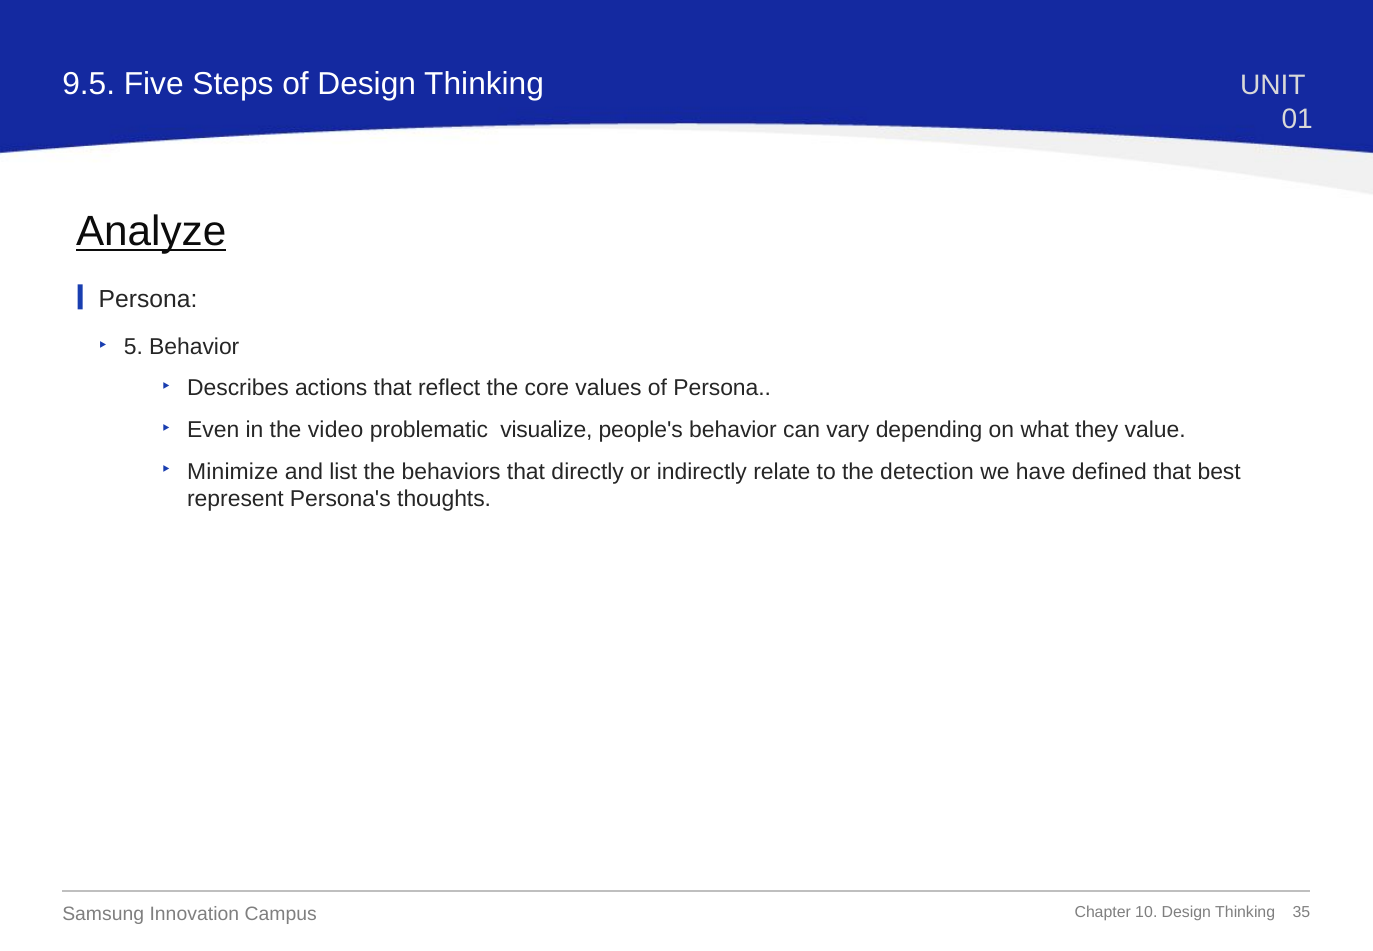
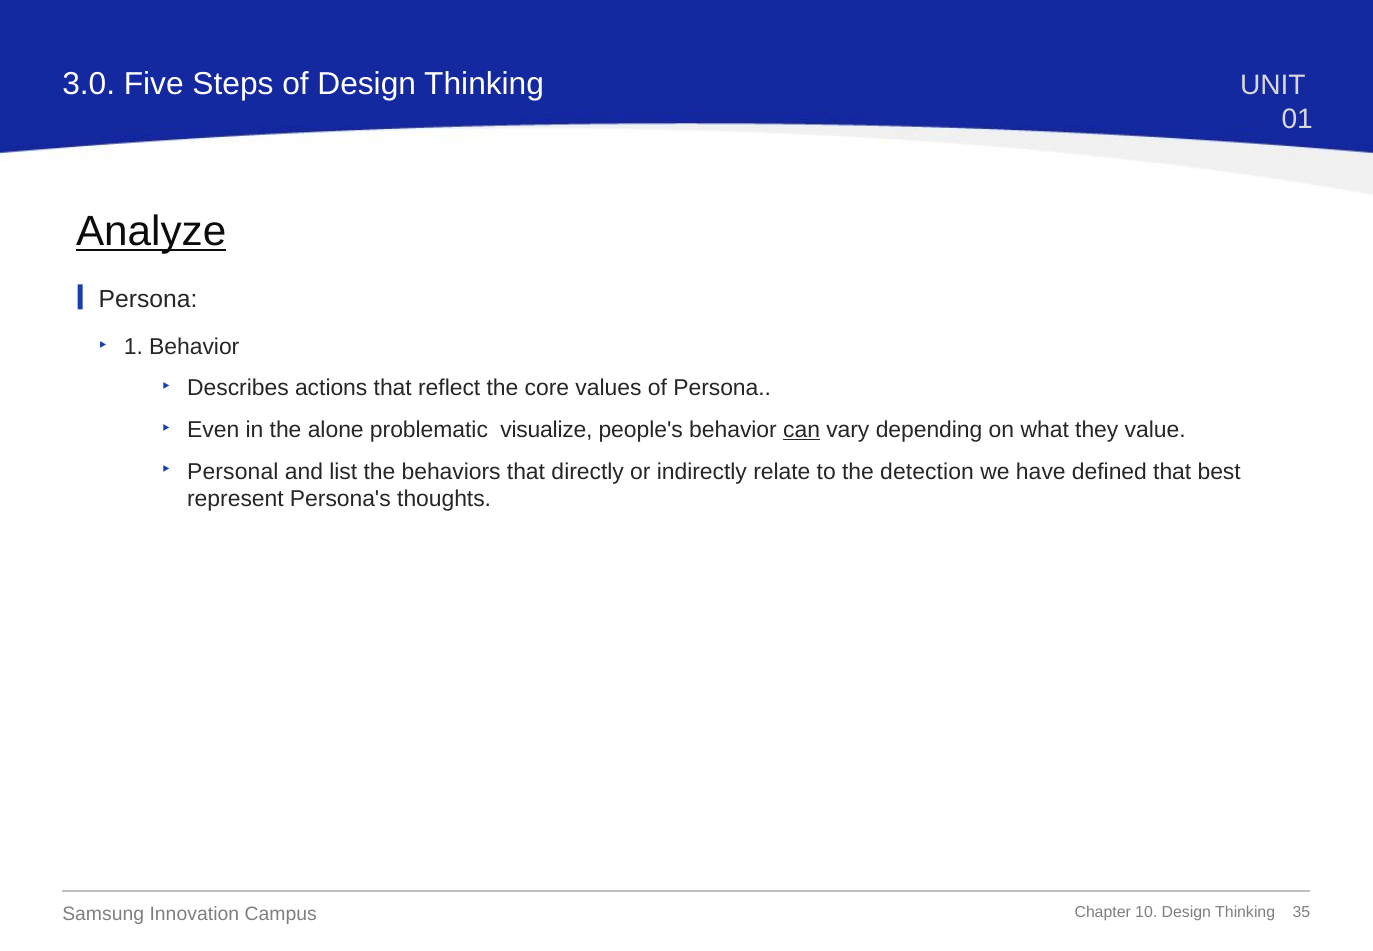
9.5: 9.5 -> 3.0 (89, 84)
5: 5 -> 1 (133, 347)
video: video -> alone (336, 430)
can underline: none -> present (802, 430)
Minimize: Minimize -> Personal (233, 471)
